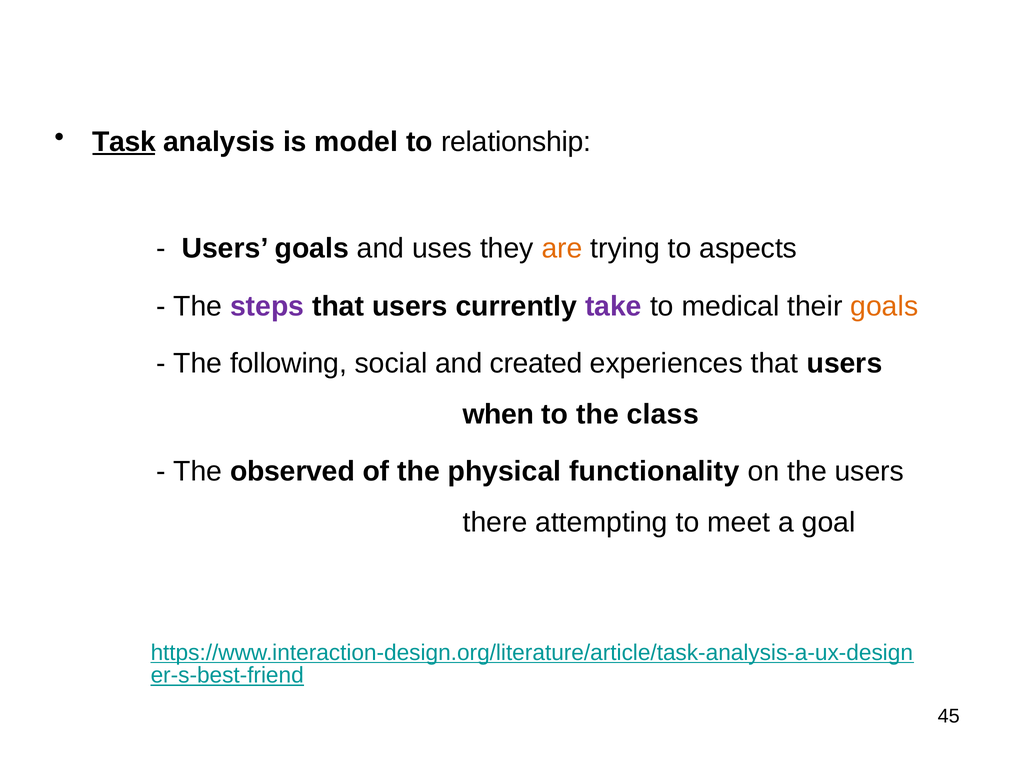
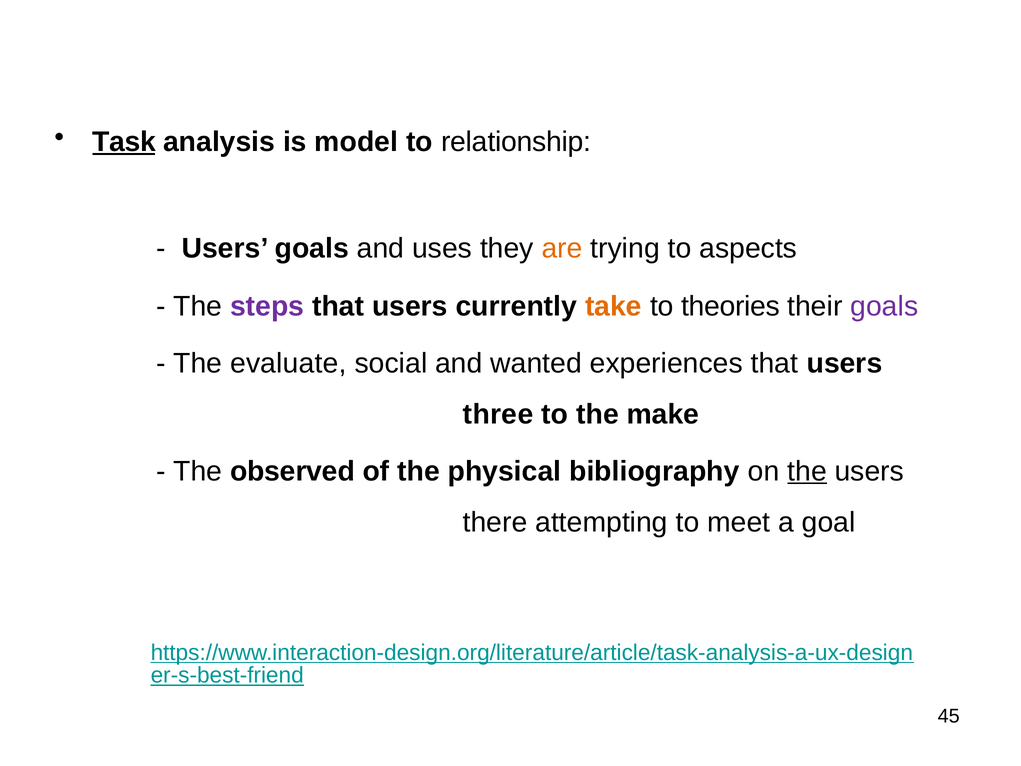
take colour: purple -> orange (613, 306)
medical: medical -> theories (731, 306)
goals colour: orange -> purple (884, 306)
following: following -> evaluate (288, 363)
created: created -> wanted (536, 363)
when: when -> three (498, 414)
class: class -> make (663, 414)
functionality: functionality -> bibliography (654, 471)
the underline: none -> present (807, 471)
